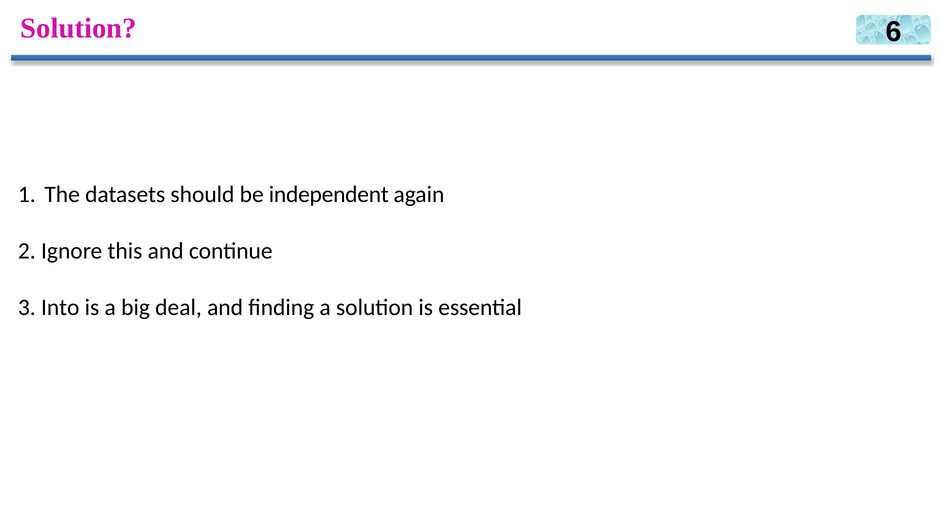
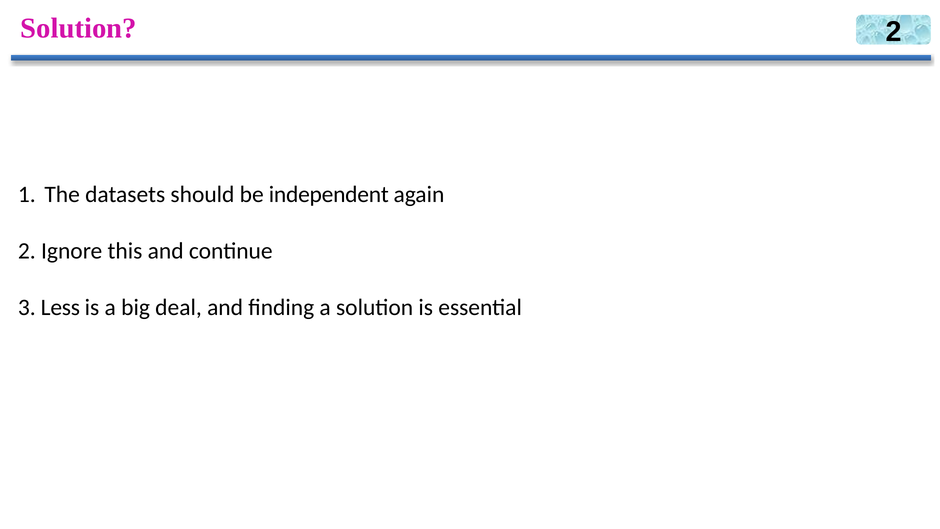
Solution 6: 6 -> 2 (893, 32)
Into: Into -> Less (60, 307)
